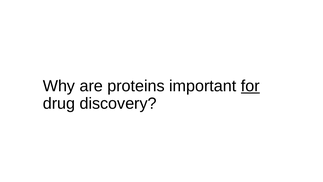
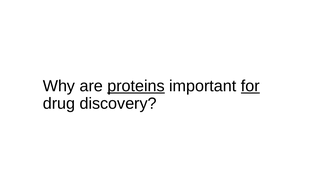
proteins underline: none -> present (136, 86)
